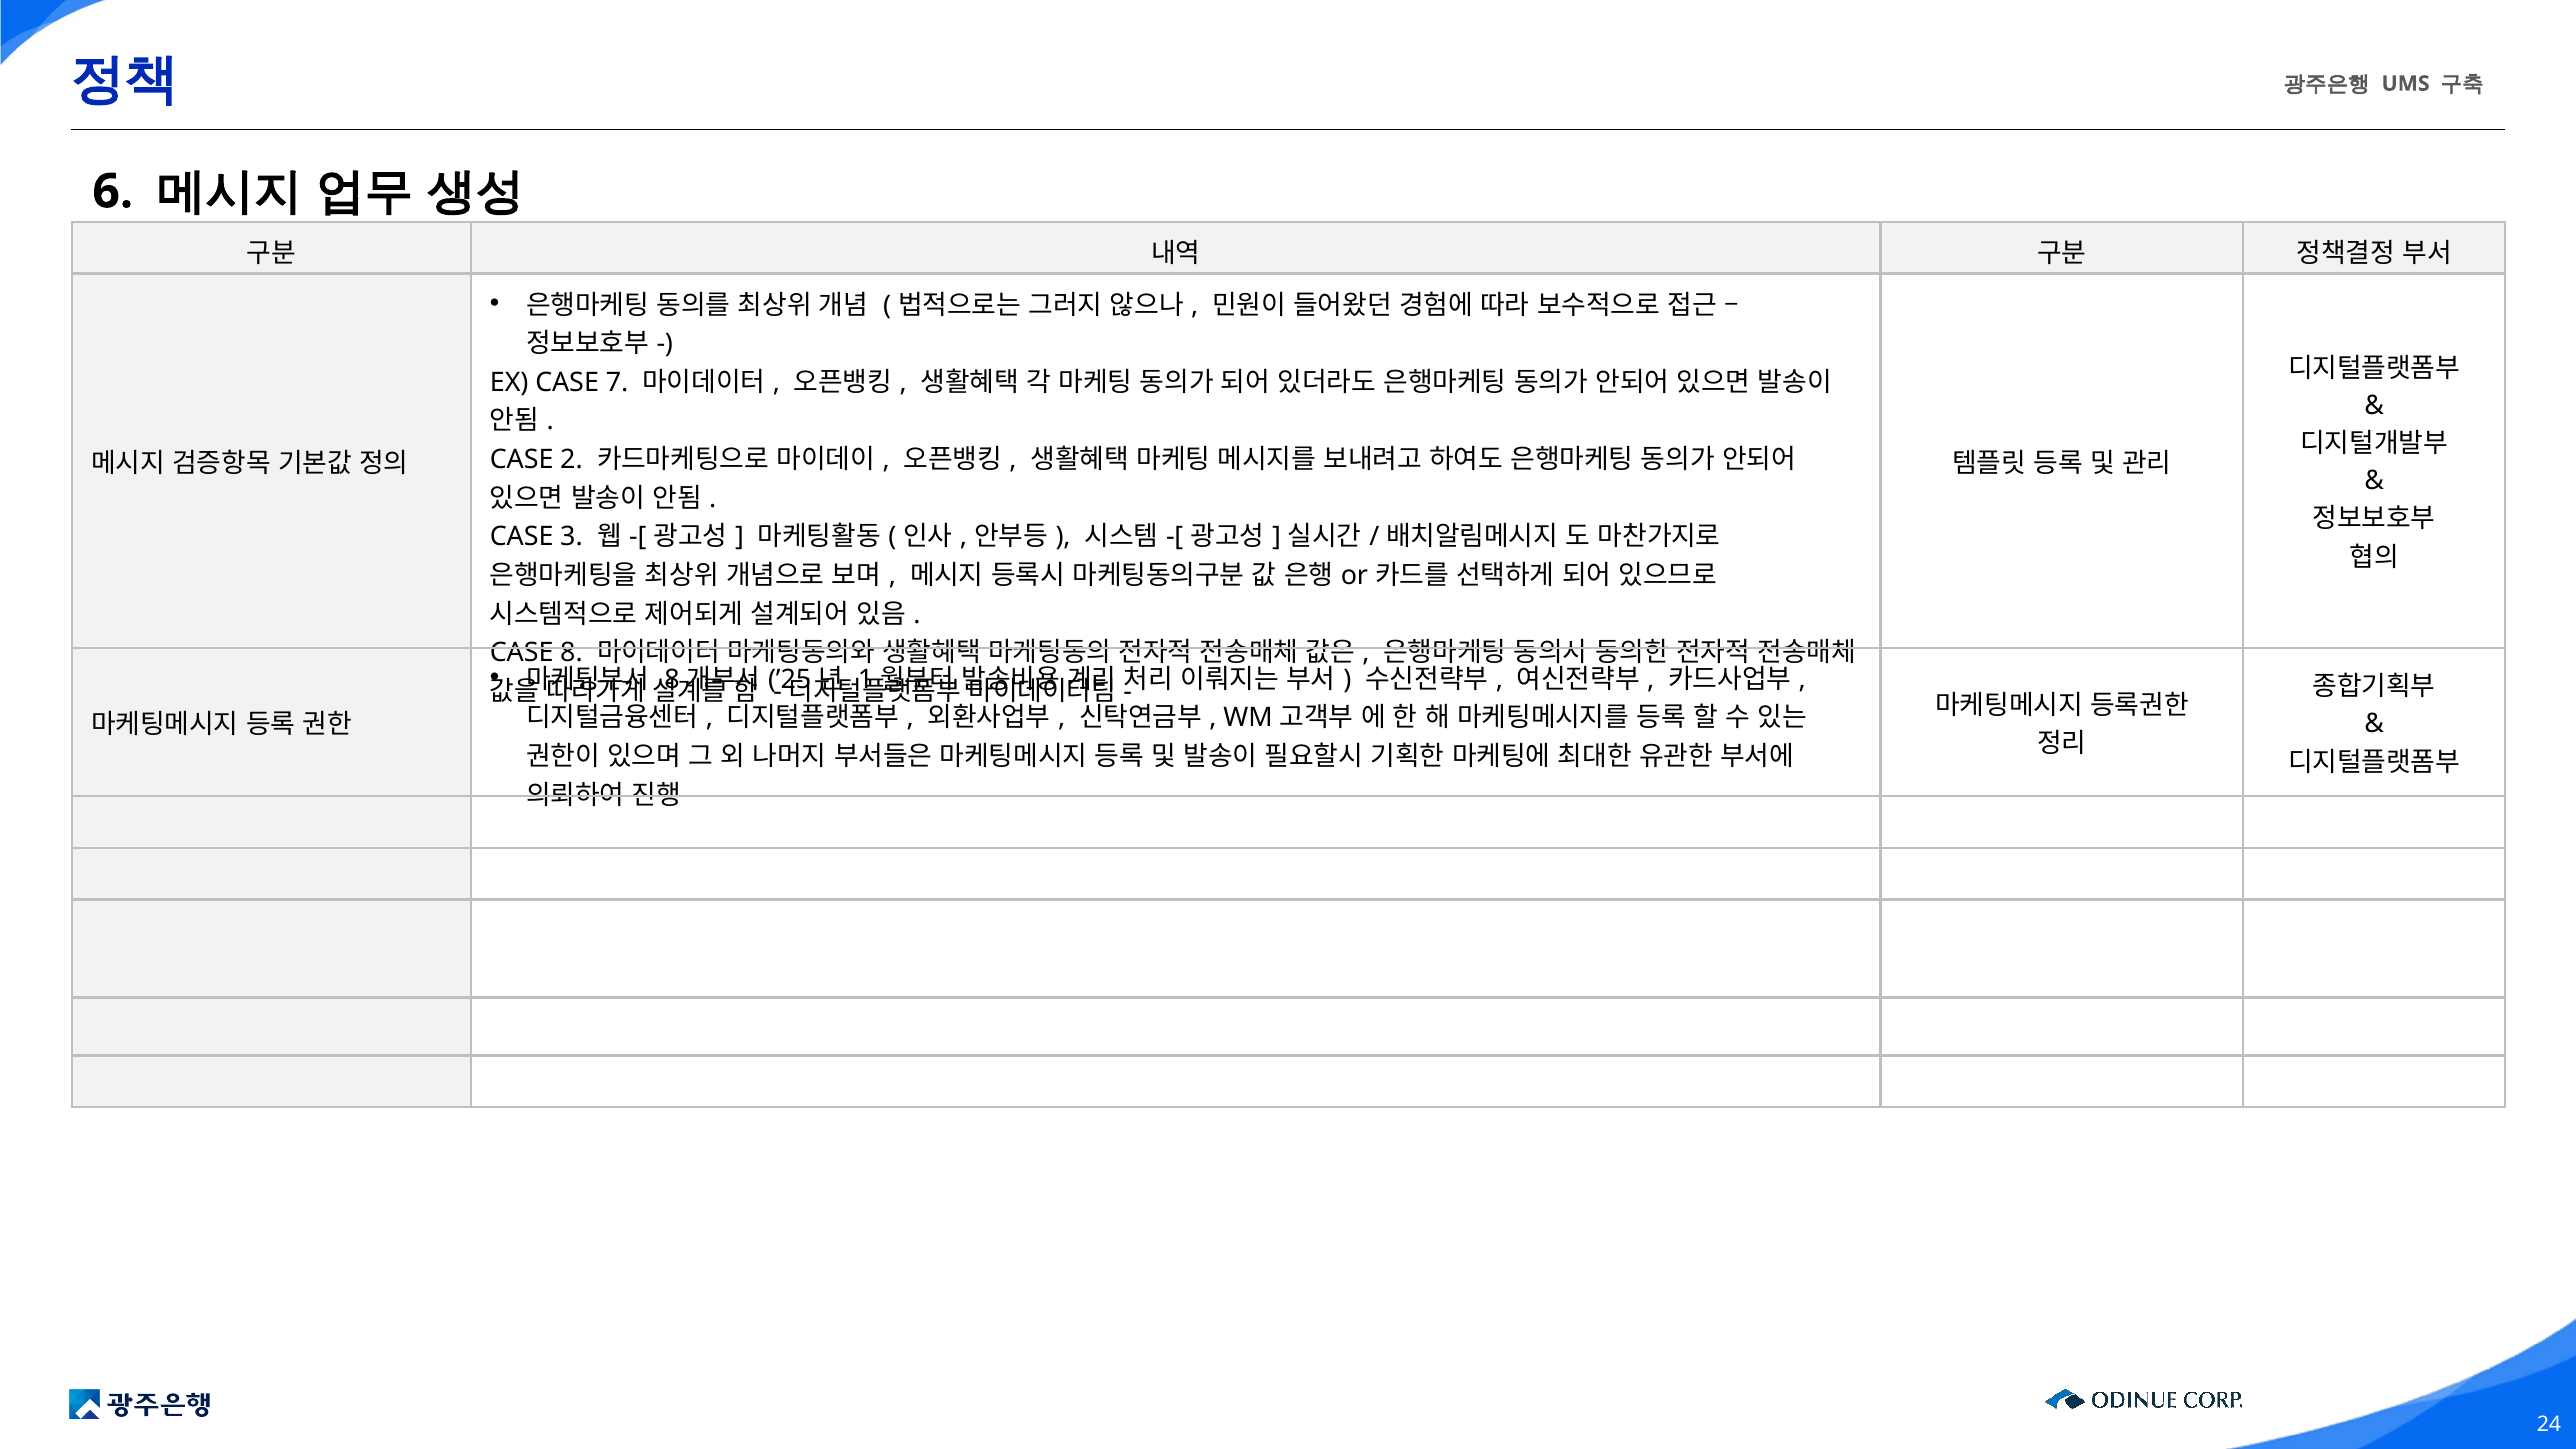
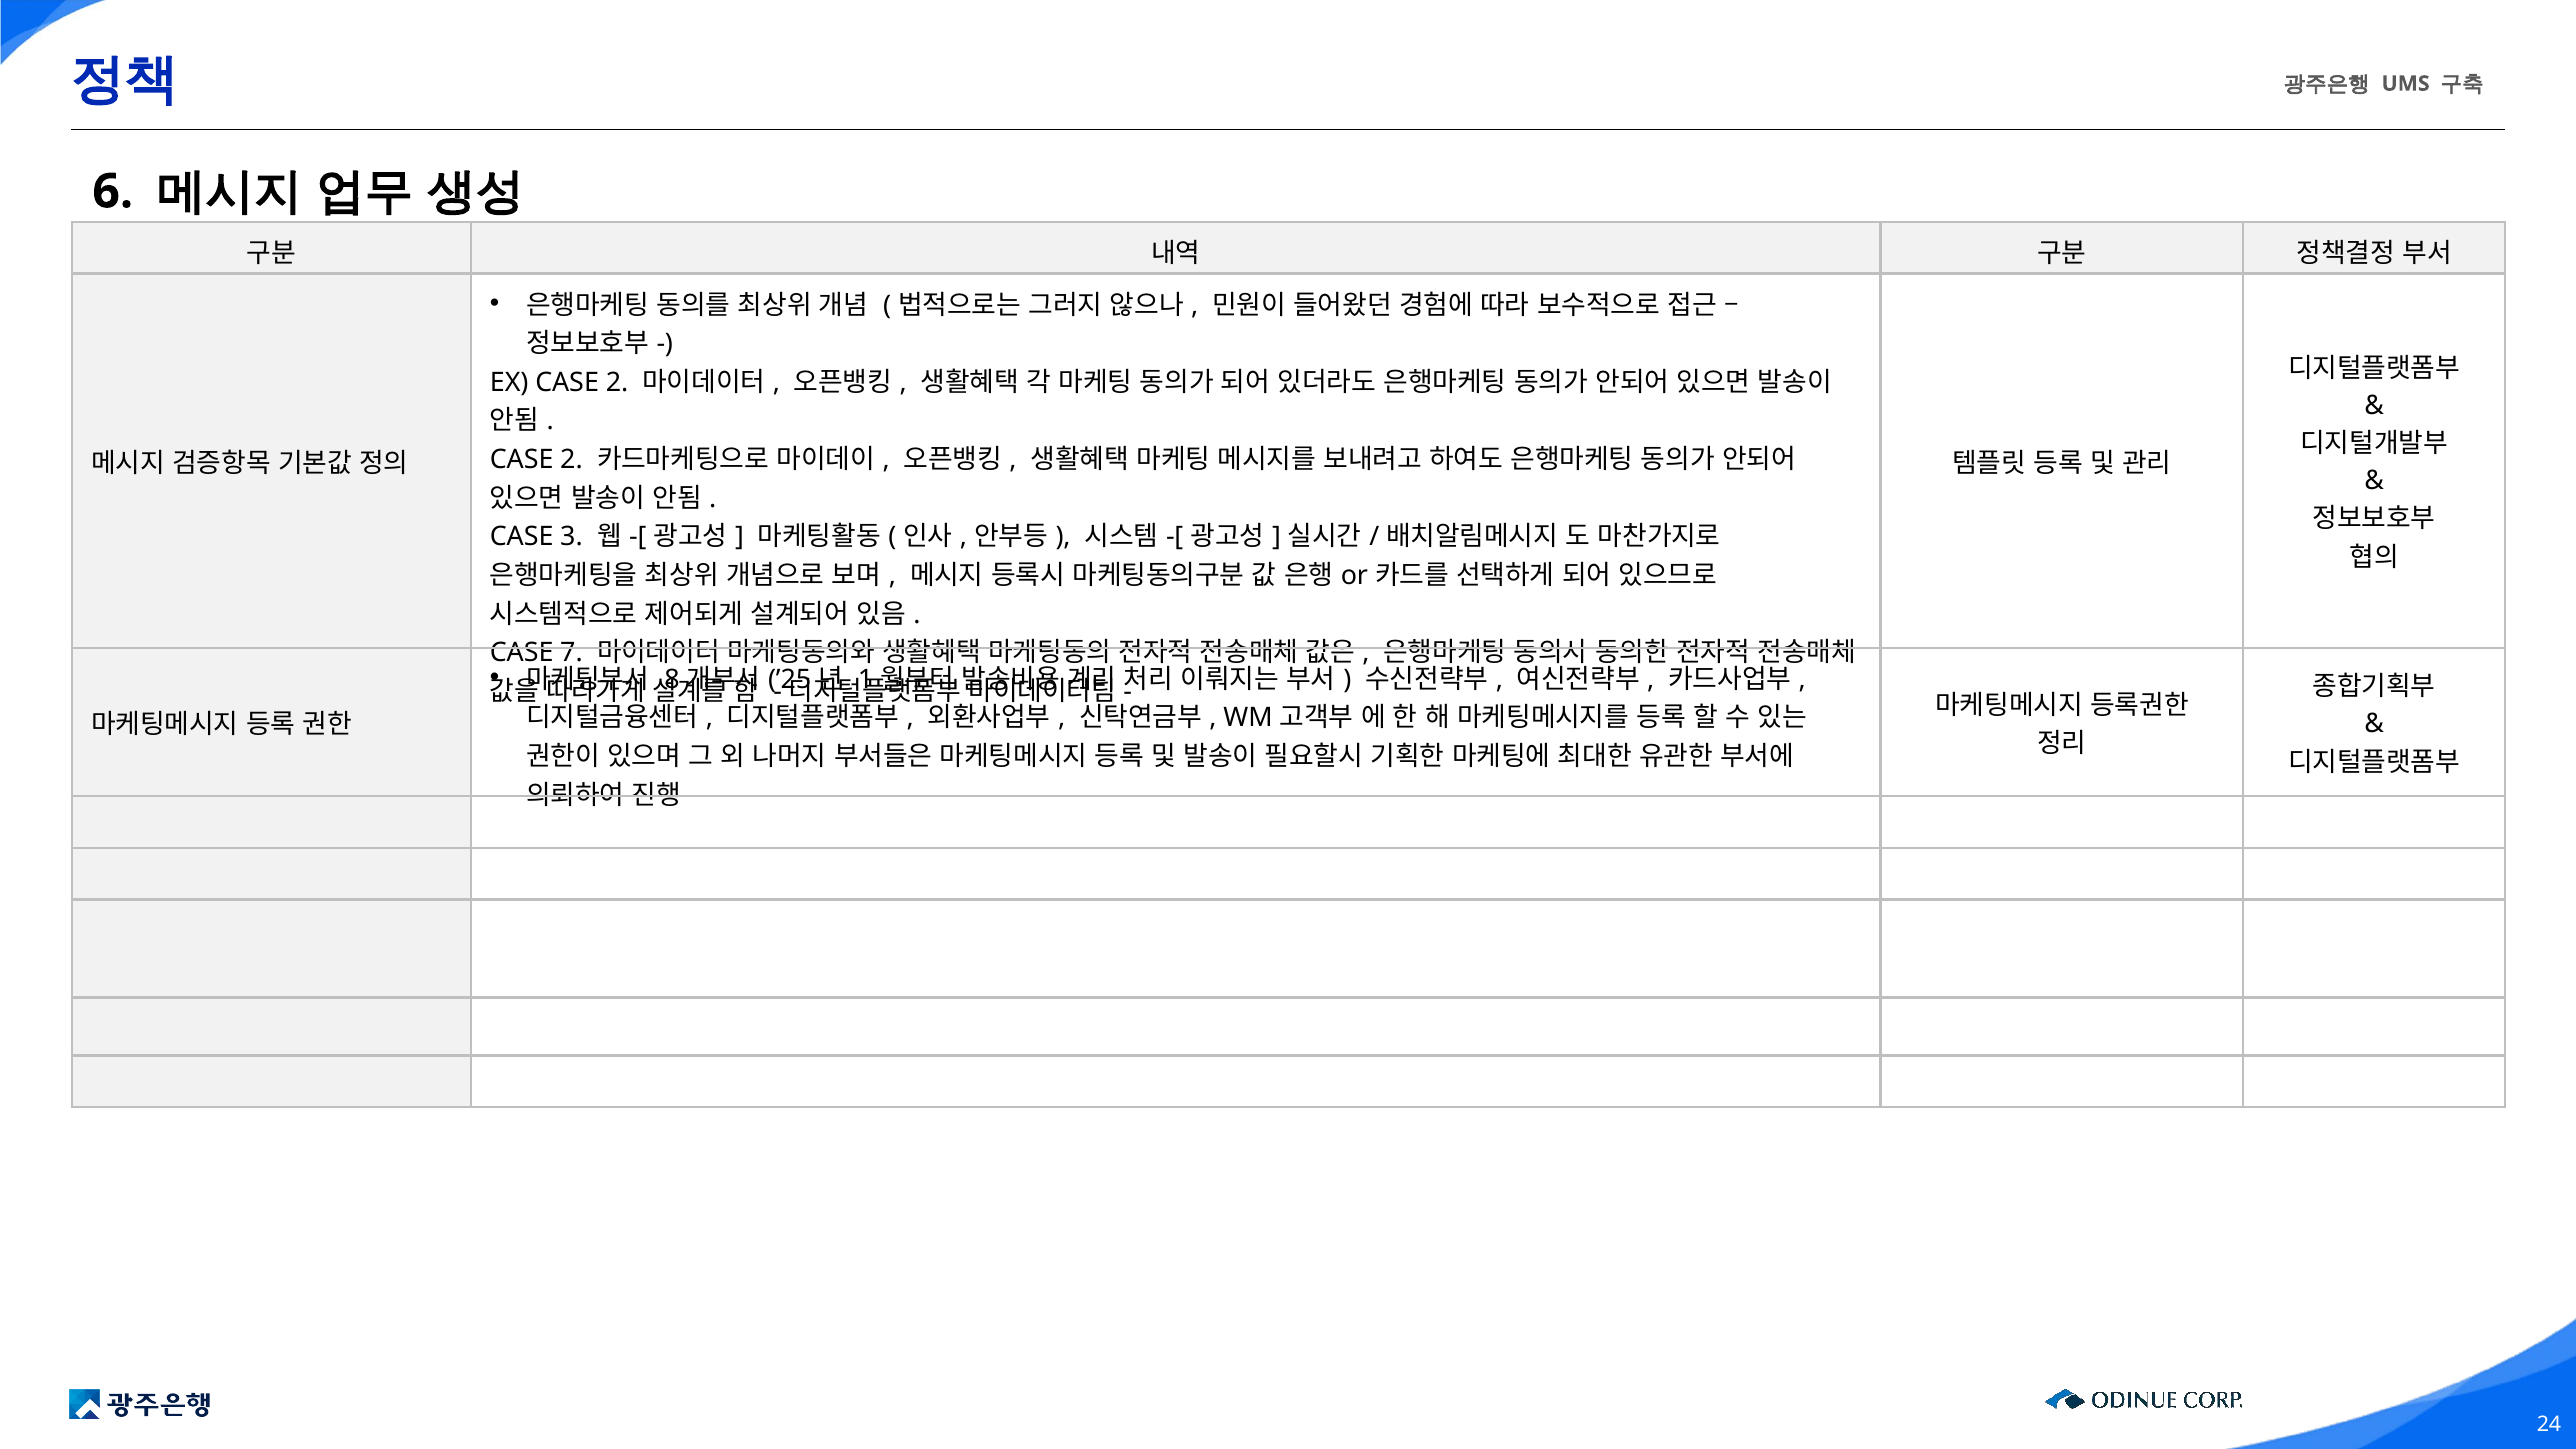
EX CASE 7: 7 -> 2 (617, 382)
CASE 8: 8 -> 7 (572, 653)
